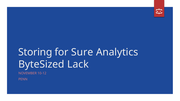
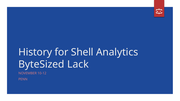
Storing: Storing -> History (35, 52)
Sure: Sure -> Shell (82, 52)
